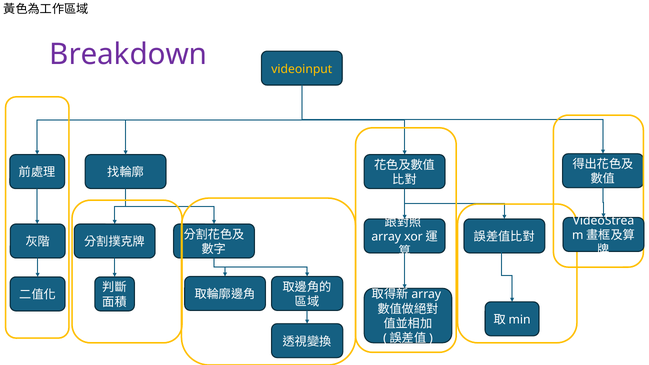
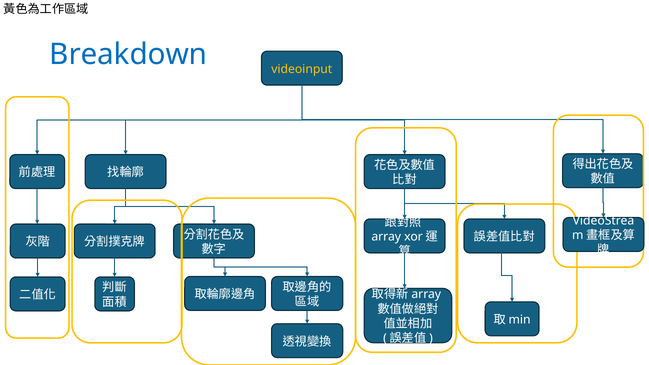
Breakdown colour: purple -> blue (128, 55)
